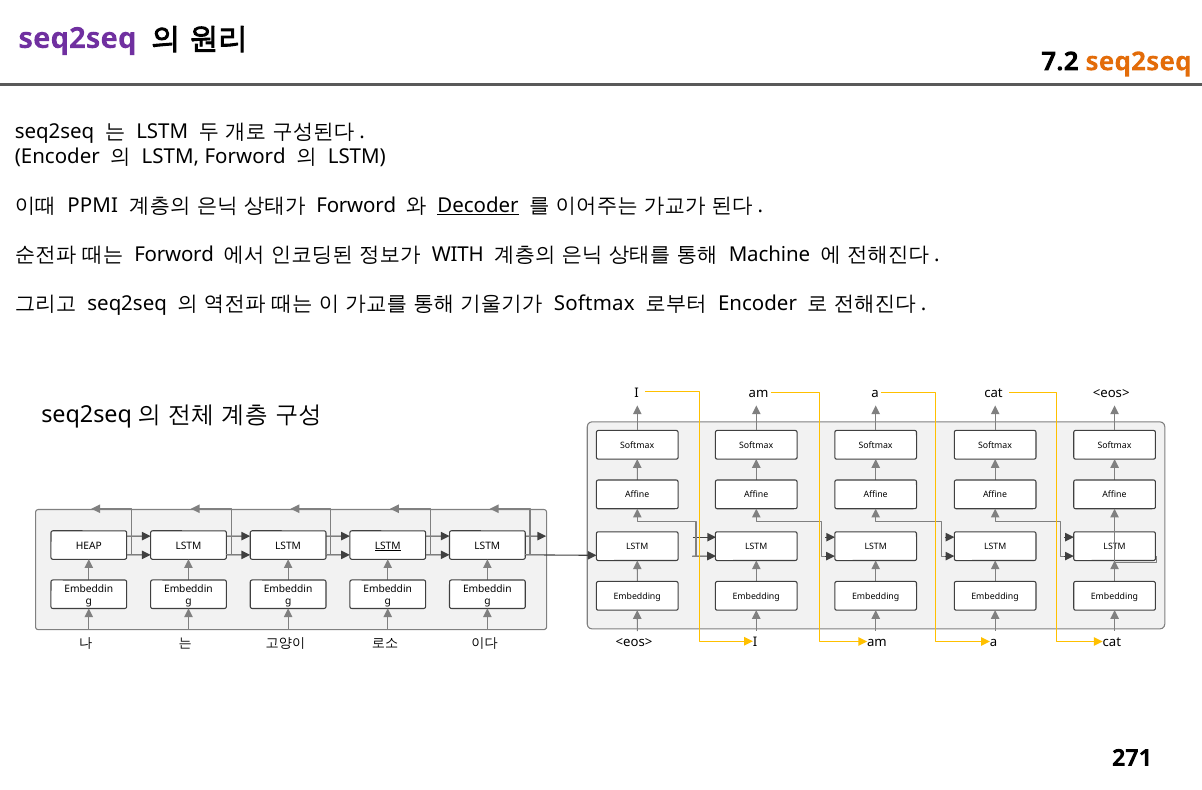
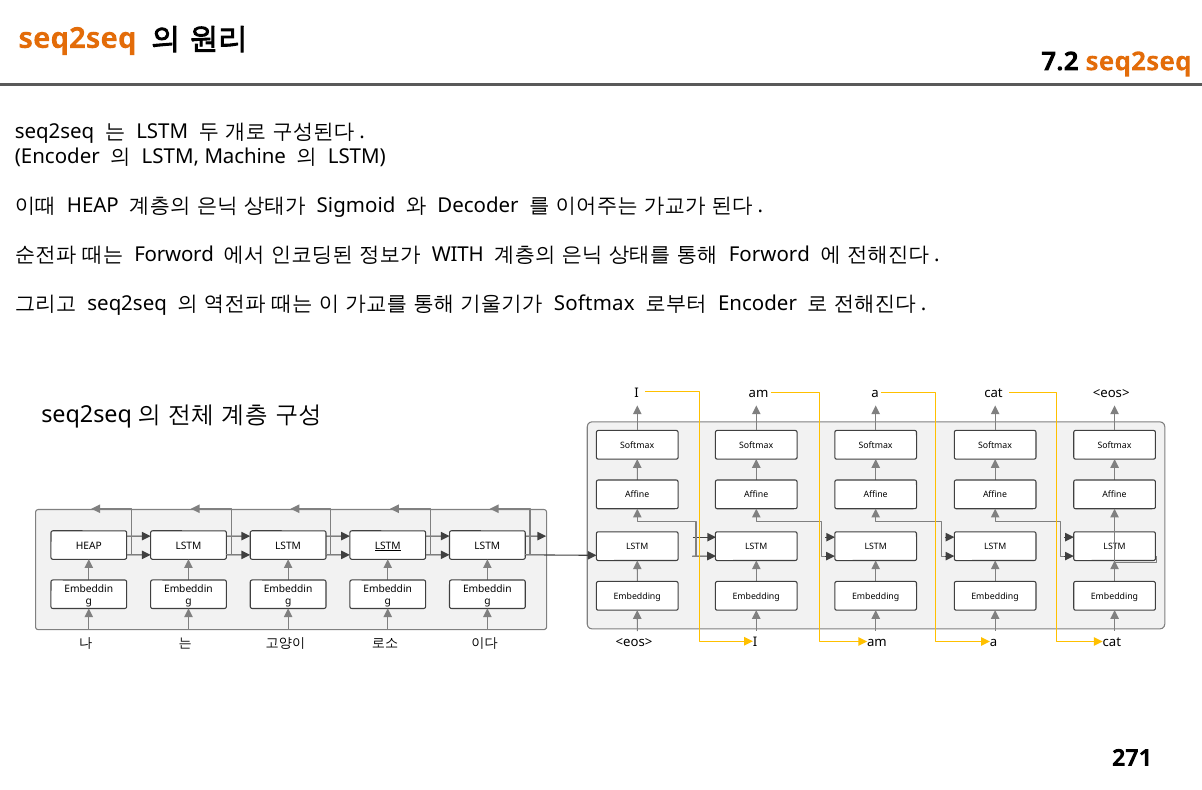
seq2seq colour: purple -> orange (77, 38)
LSTM Forword: Forword -> Machine (245, 157)
PPMI: PPMI -> HEAP (93, 206)
Forword: Forword -> Sigmoid (356, 206)
Decoder underline: present -> none (478, 206)
Machine: Machine -> Forword (769, 255)
